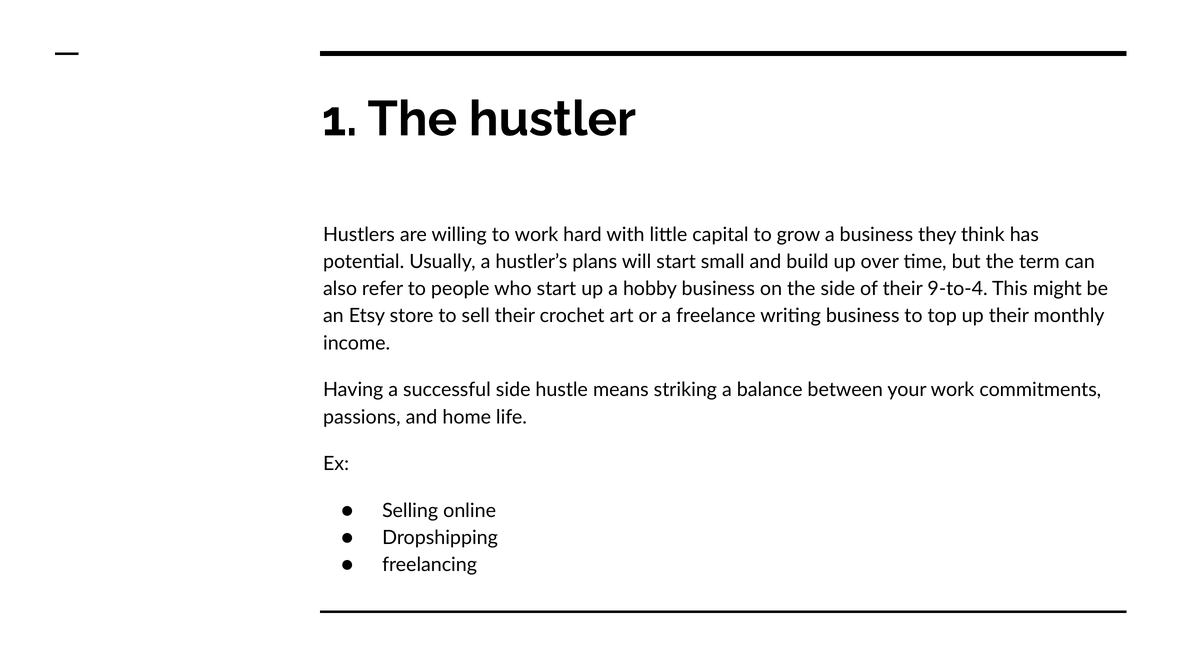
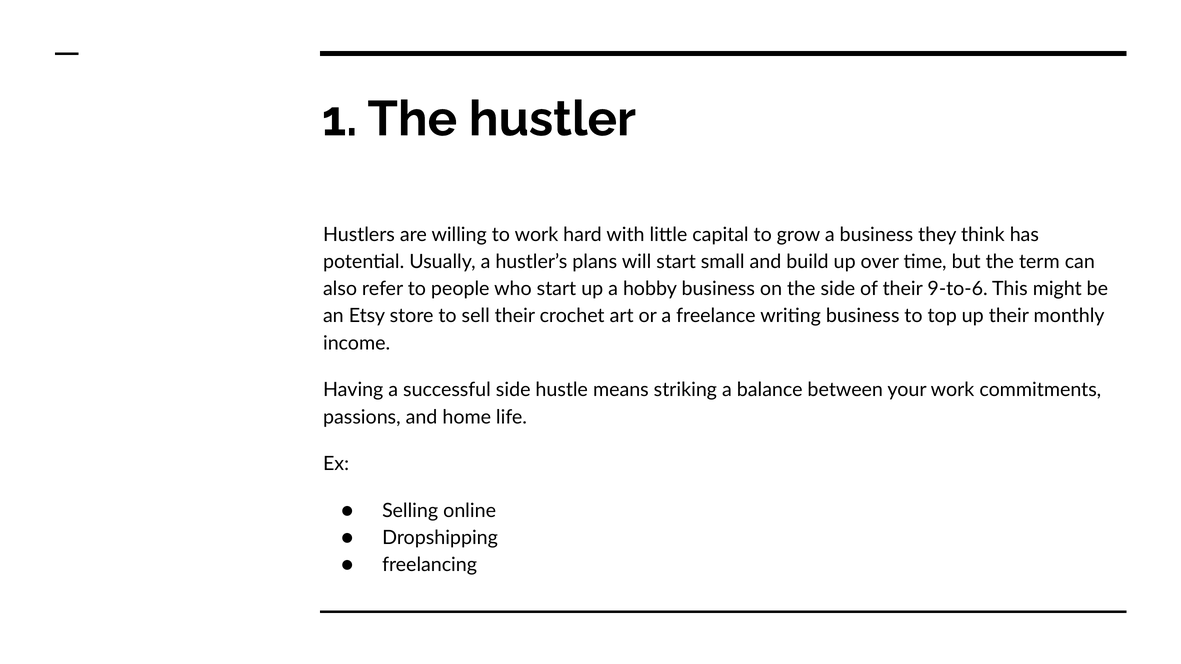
9-to-4: 9-to-4 -> 9-to-6 (958, 289)
